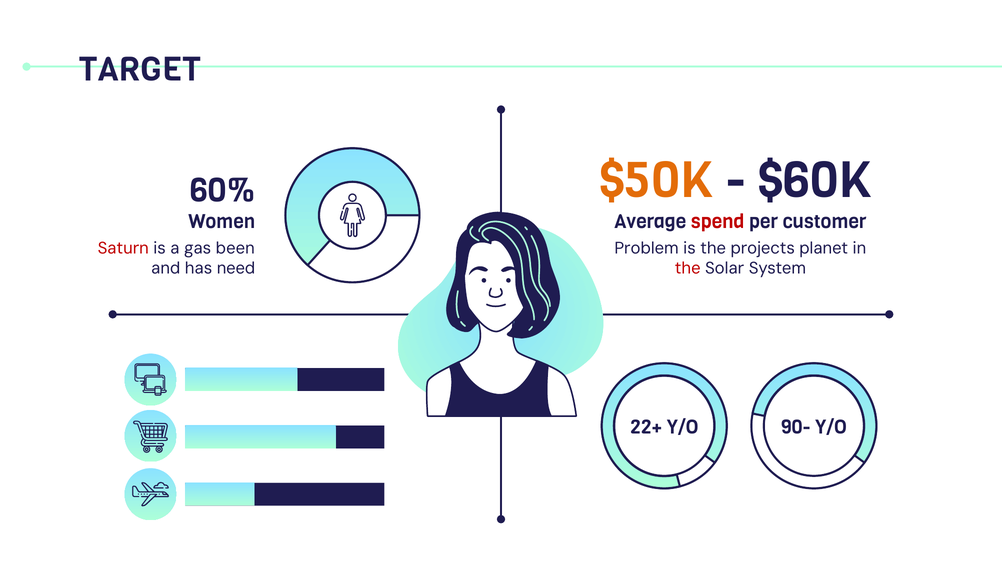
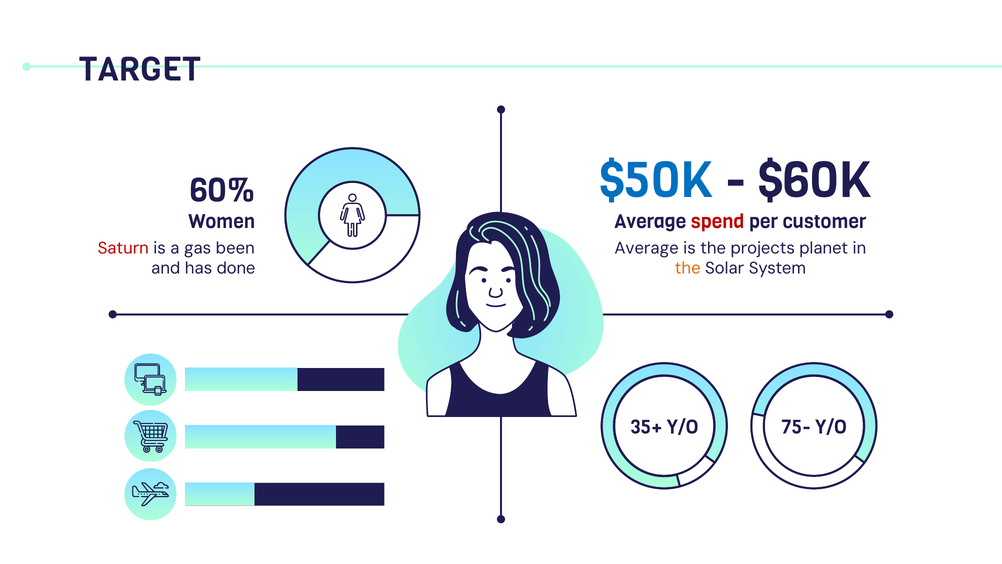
$50K colour: orange -> blue (657, 181)
Problem: Problem -> Average (647, 248)
need: need -> done (236, 268)
the colour: red -> orange (688, 268)
22+: 22+ -> 35+ (646, 427)
90-: 90- -> 75- (796, 427)
